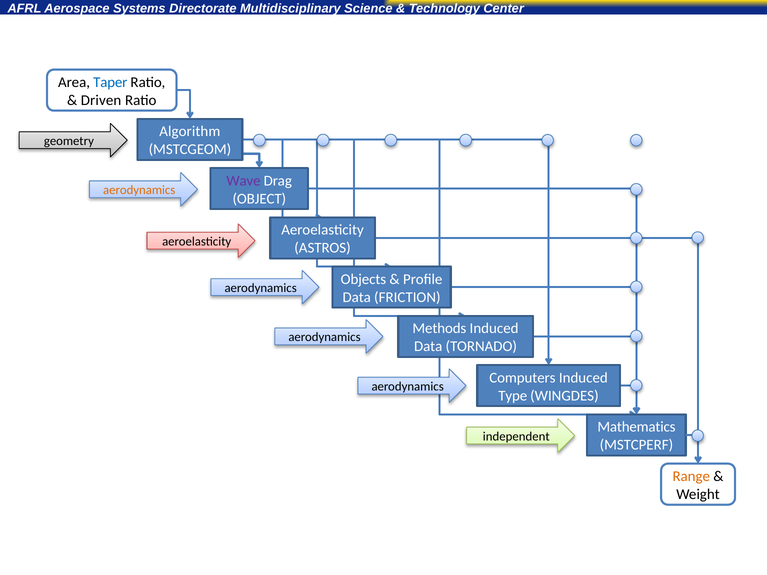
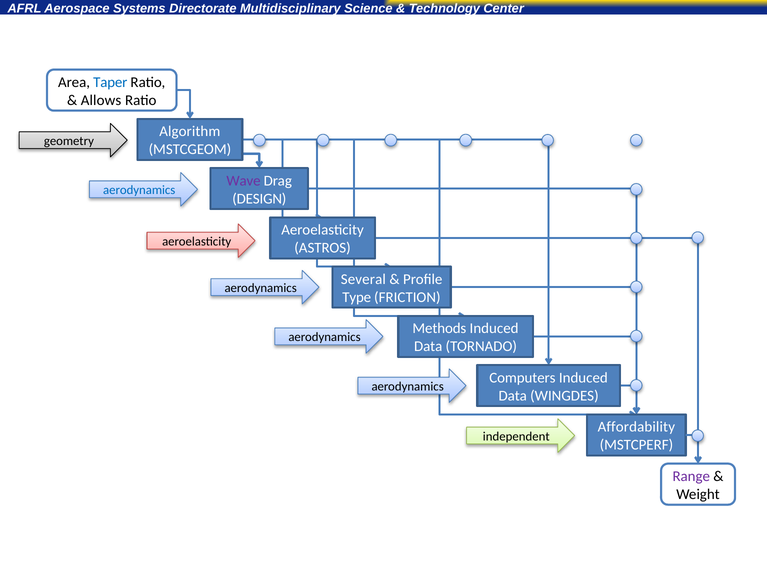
Driven: Driven -> Allows (101, 100)
aerodynamics colour: orange -> blue (139, 190)
OBJECT: OBJECT -> DESIGN (259, 199)
Objects: Objects -> Several (363, 279)
Data: Data -> Type (357, 297)
Type: Type -> Data (513, 396)
Mathematics: Mathematics -> Affordability (636, 427)
Range colour: orange -> purple (691, 476)
